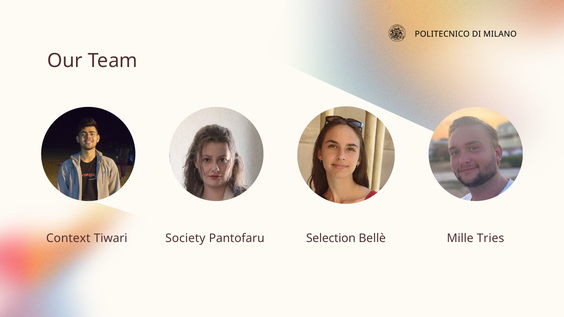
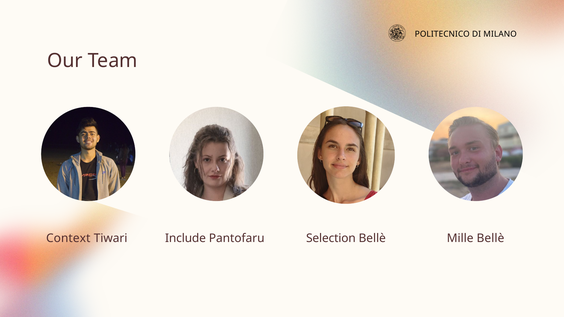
Society: Society -> Include (185, 239)
Mille Tries: Tries -> Bellè (490, 239)
